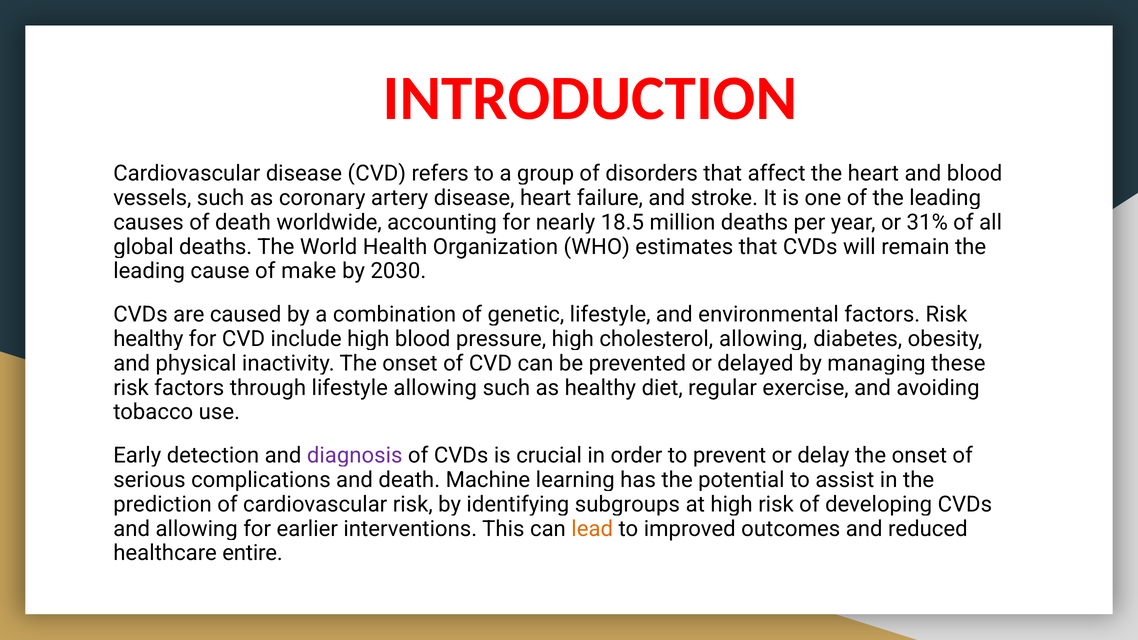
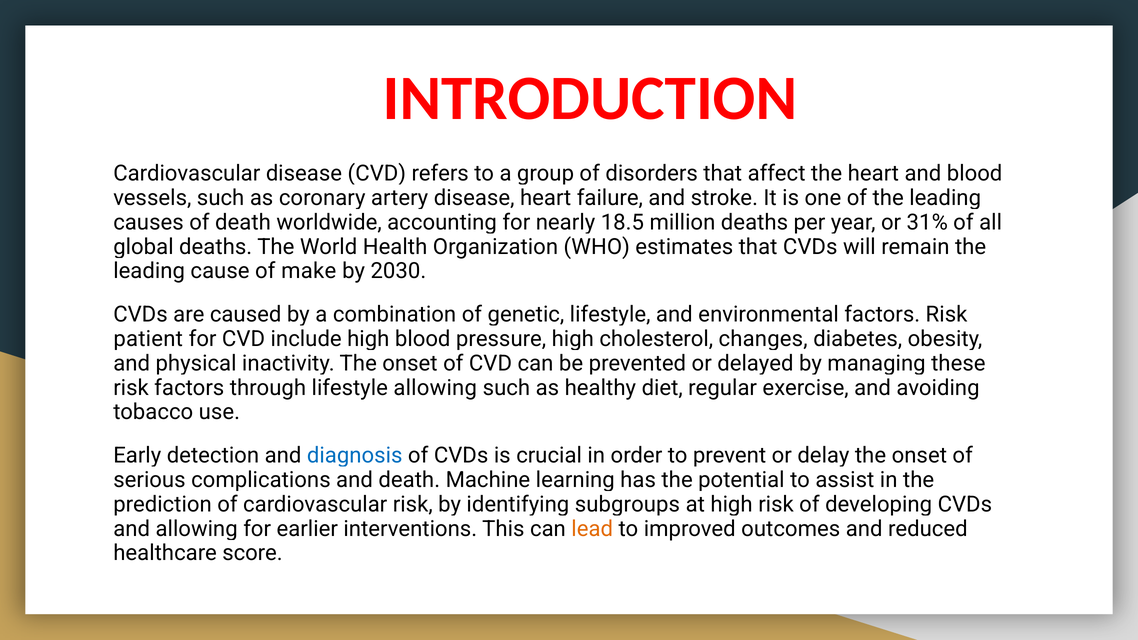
healthy: healthy -> patient (148, 339)
cholesterol allowing: allowing -> changes (763, 339)
diagnosis colour: purple -> blue (355, 456)
entire: entire -> score (252, 553)
